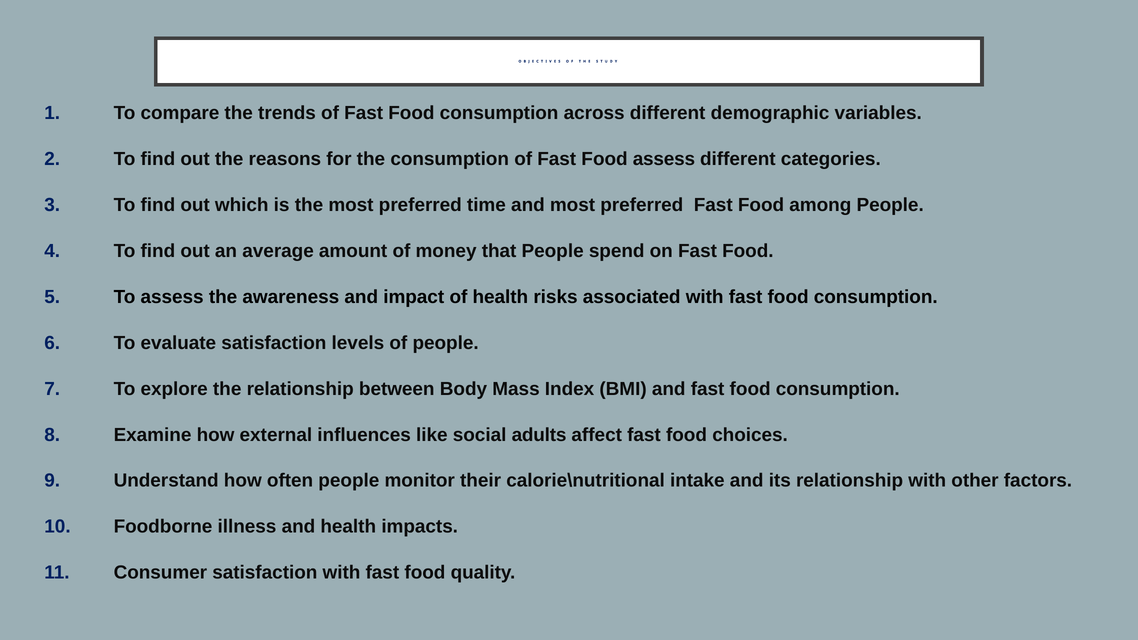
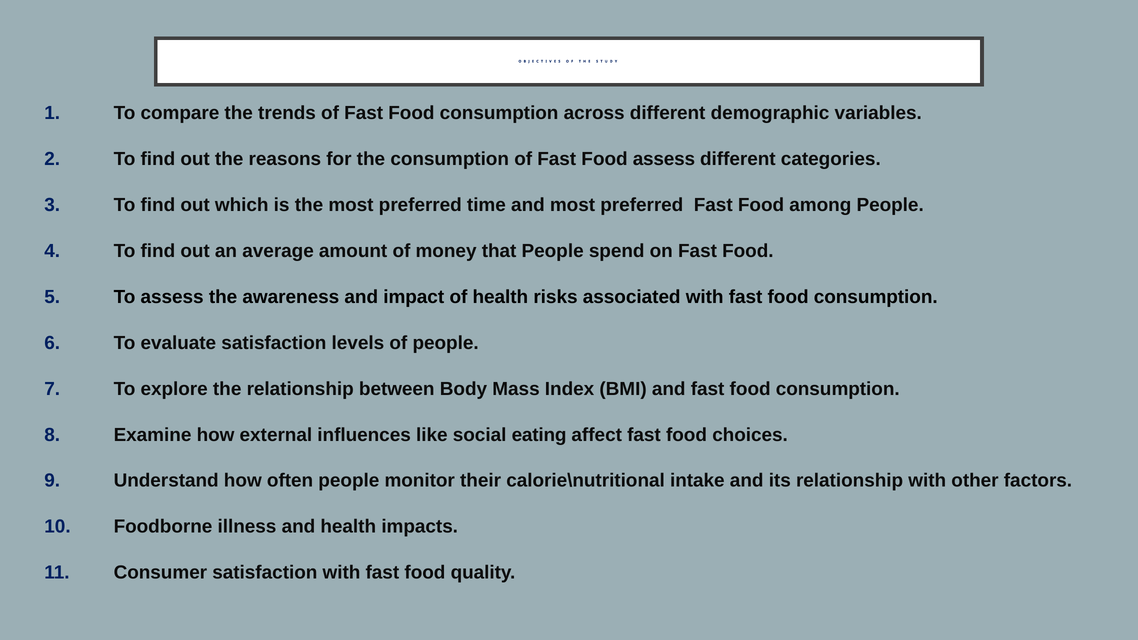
adults: adults -> eating (539, 435)
